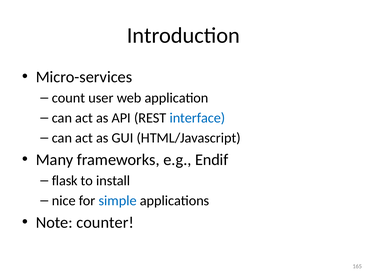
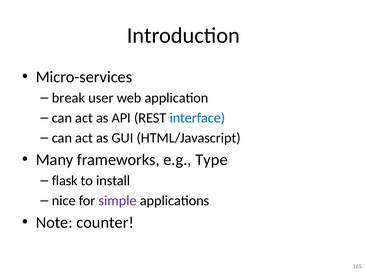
count: count -> break (68, 98)
Endif: Endif -> Type (212, 160)
simple colour: blue -> purple (118, 201)
